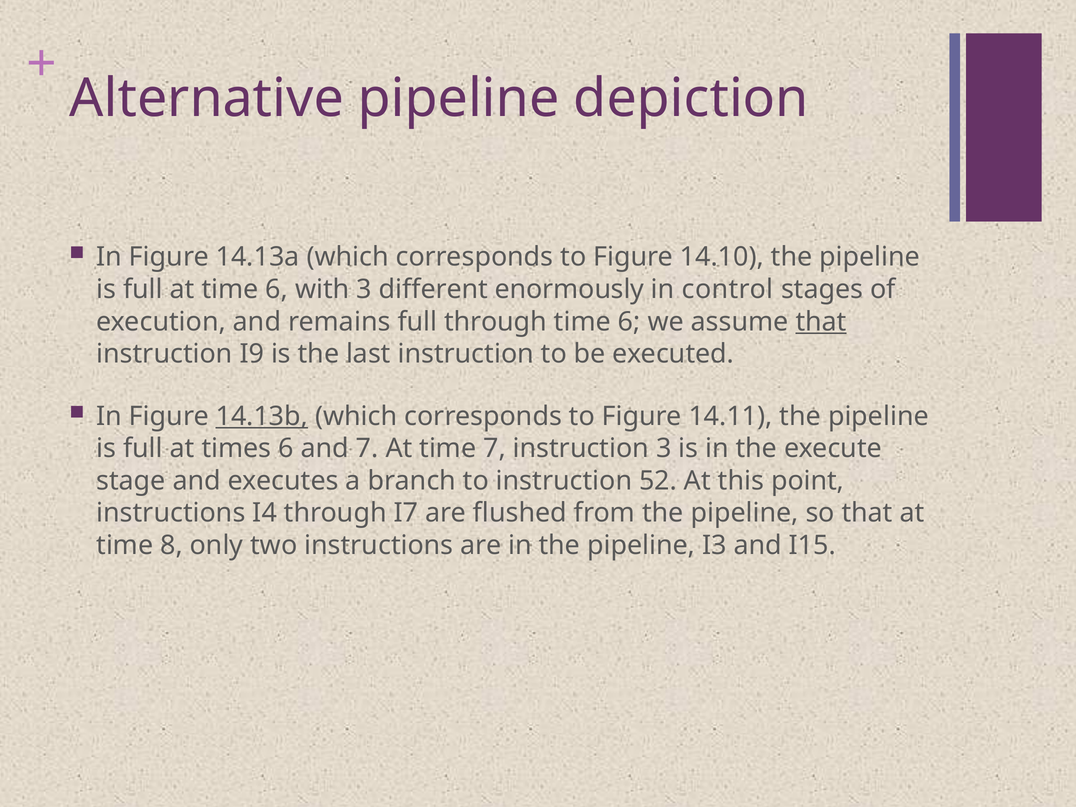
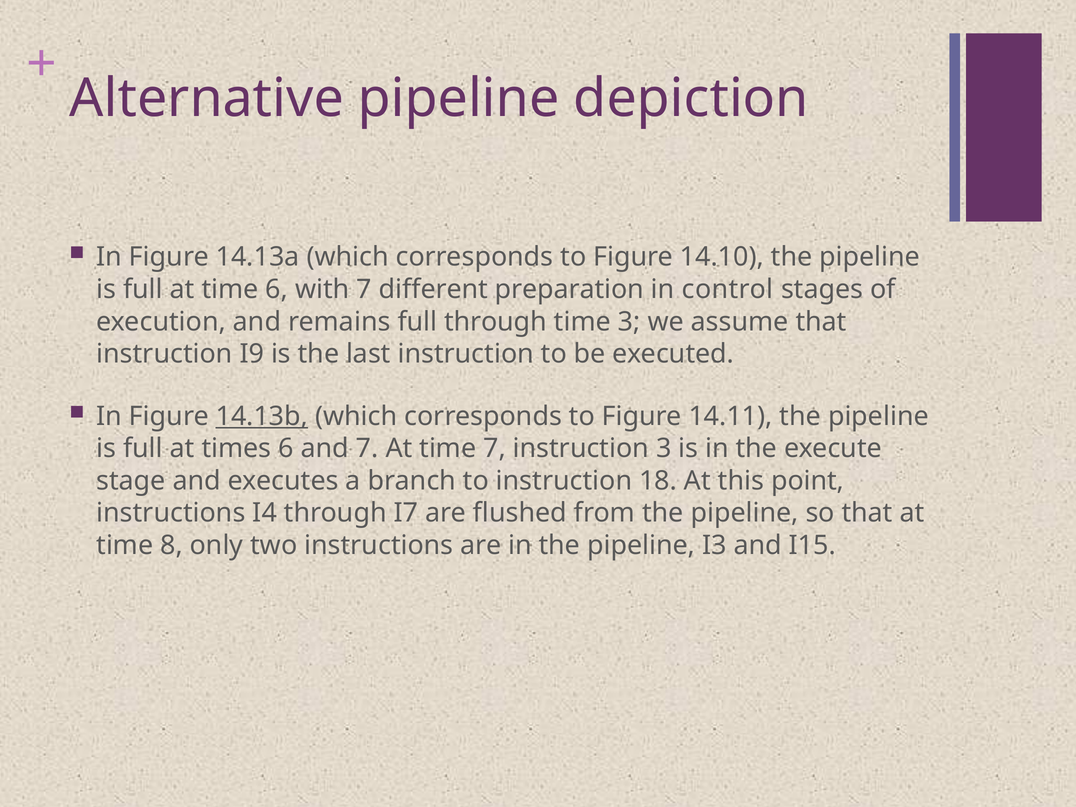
with 3: 3 -> 7 (364, 289)
enormously: enormously -> preparation (570, 289)
through time 6: 6 -> 3 (629, 322)
that underline: present -> none (821, 322)
52: 52 -> 18 (658, 481)
